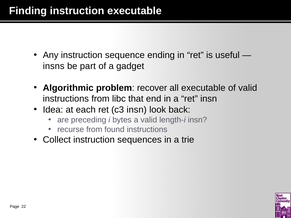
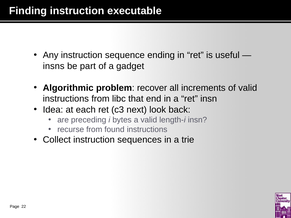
all executable: executable -> increments (203, 88)
c3 insn: insn -> next (137, 110)
